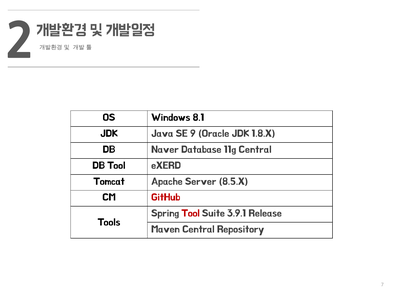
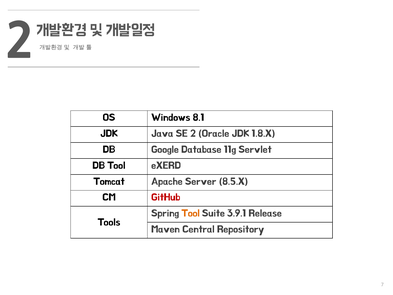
SE 9: 9 -> 2 (193, 133)
Naver: Naver -> Google (165, 149)
11g Central: Central -> Servlet (255, 149)
Tool colour: red -> orange (191, 213)
